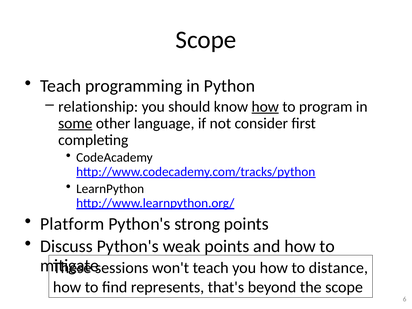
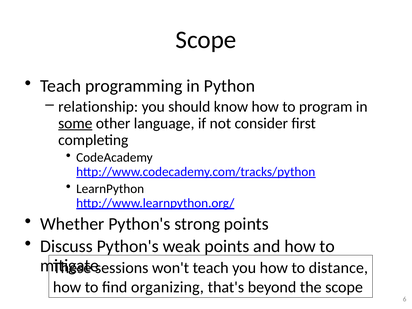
how underline: present -> none (265, 107)
Platform: Platform -> Whether (72, 224)
represents: represents -> organizing (167, 287)
